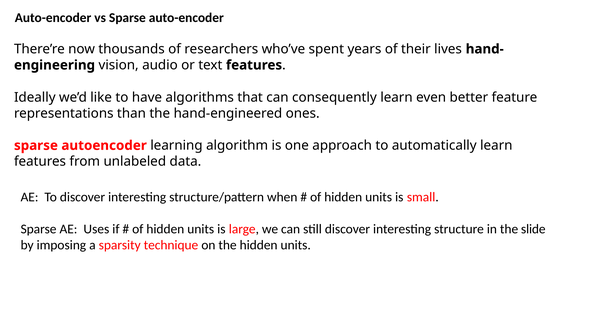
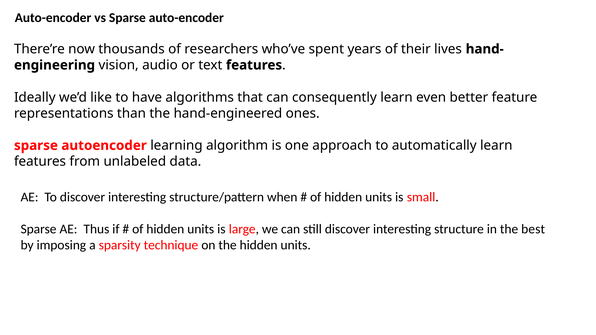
Uses: Uses -> Thus (96, 229)
slide: slide -> best (533, 229)
